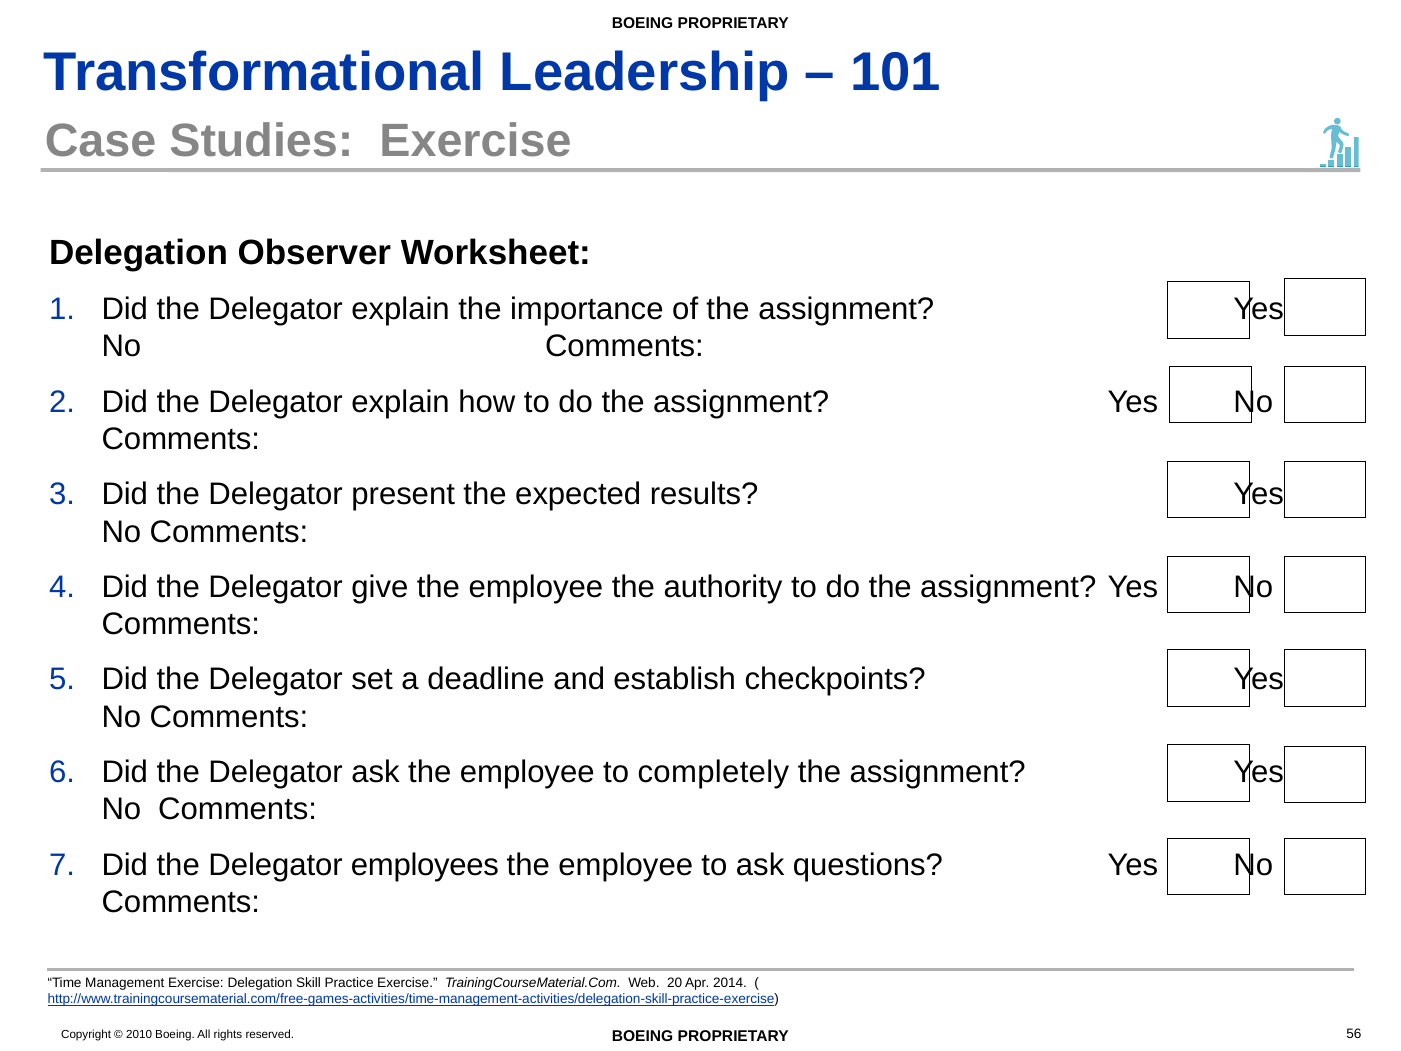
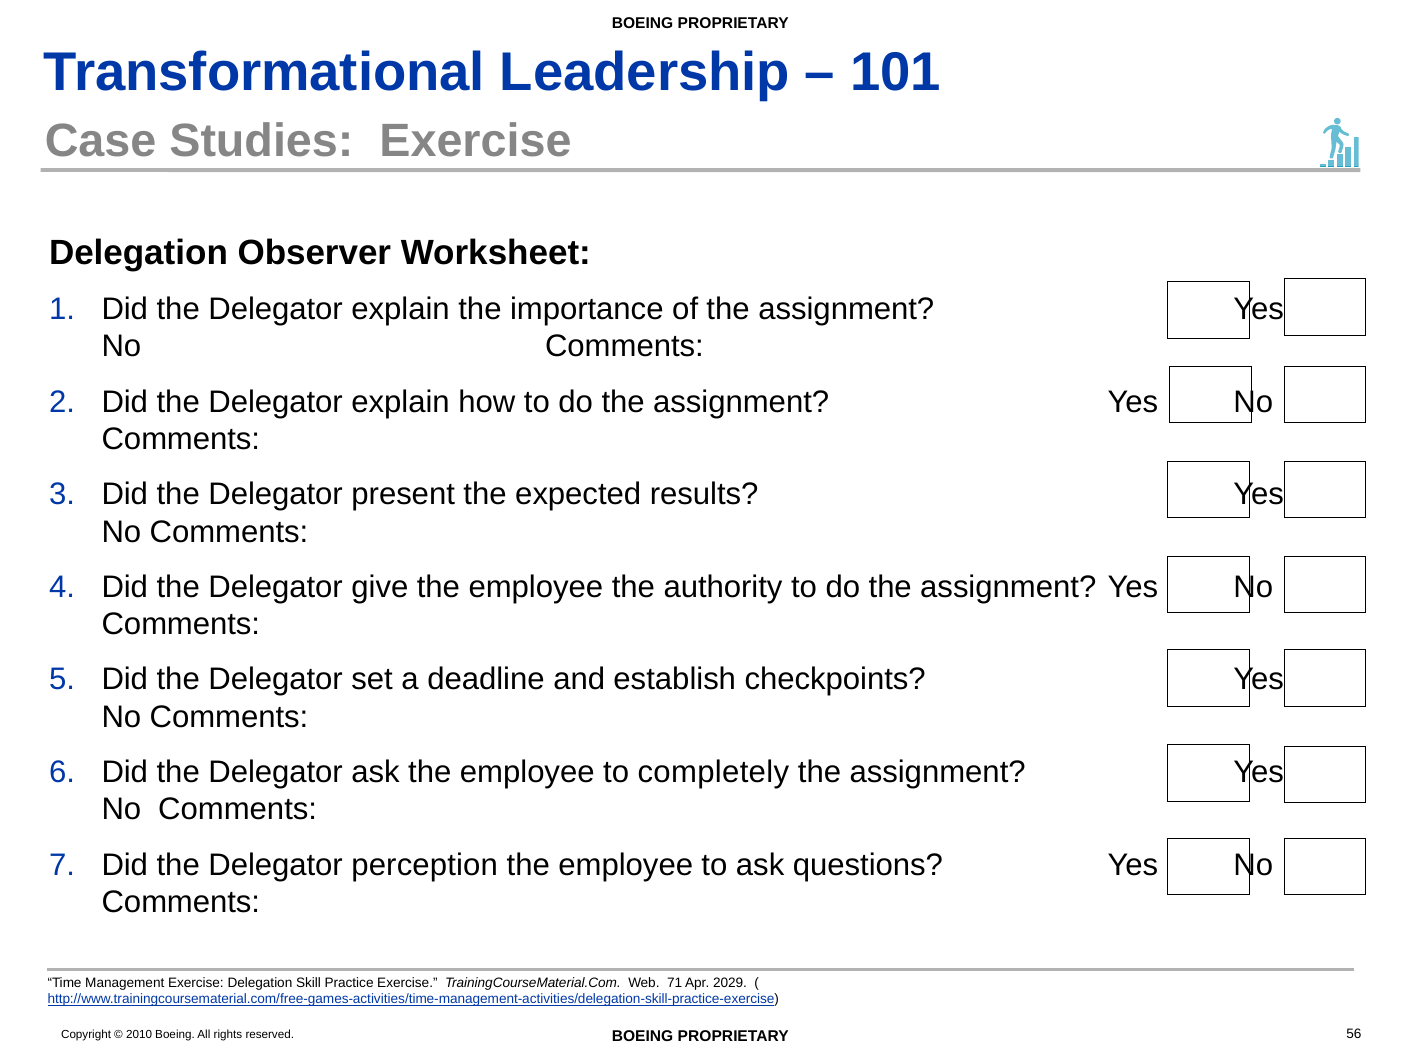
employees: employees -> perception (425, 865)
20: 20 -> 71 (675, 983)
2014: 2014 -> 2029 (730, 983)
